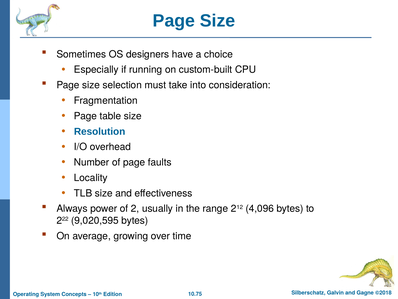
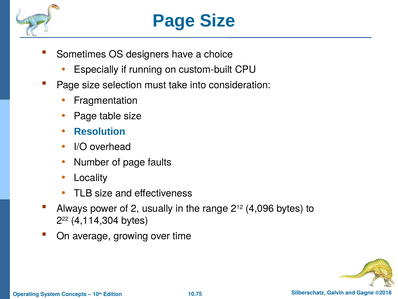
9,020,595: 9,020,595 -> 4,114,304 (95, 220)
